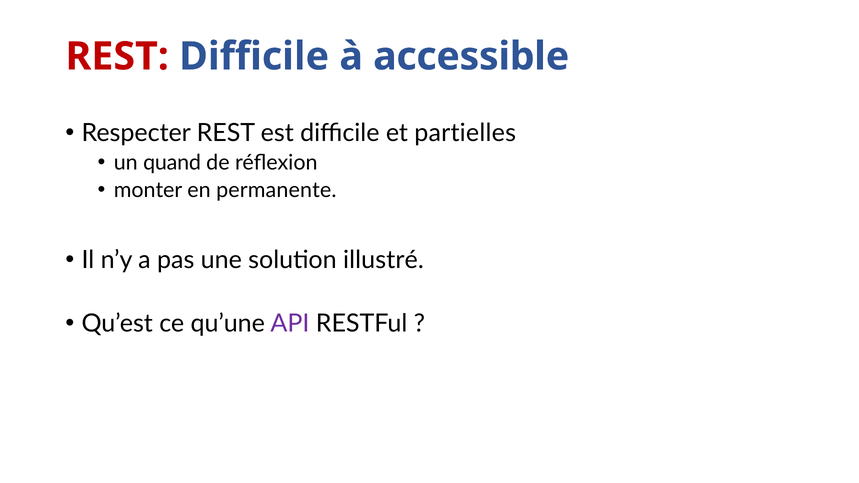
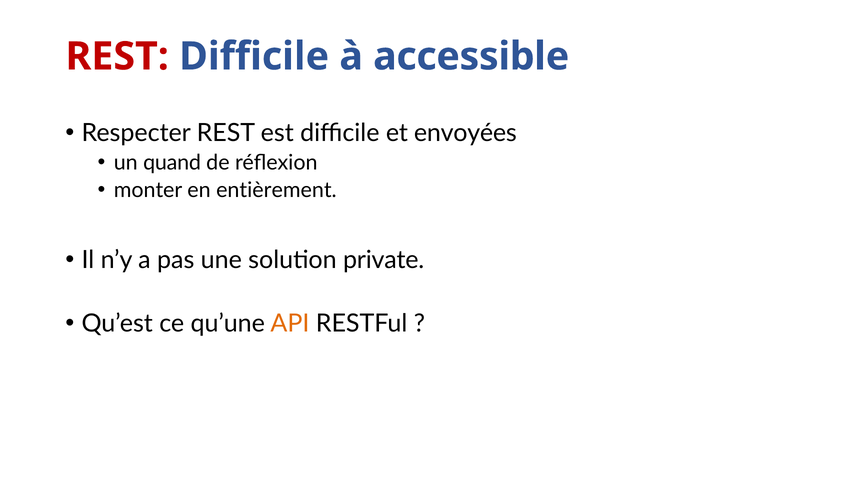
partielles: partielles -> envoyées (465, 133)
permanente: permanente -> entièrement (276, 190)
illustré: illustré -> private (384, 260)
API colour: purple -> orange (290, 324)
